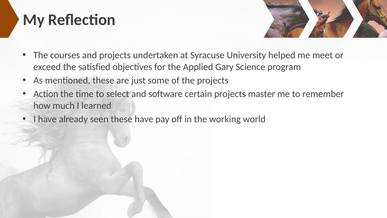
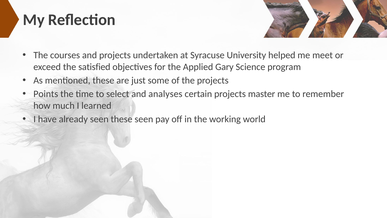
Action: Action -> Points (46, 94)
software: software -> analyses (165, 94)
these have: have -> seen (144, 119)
